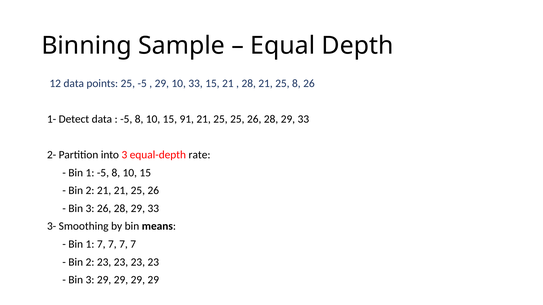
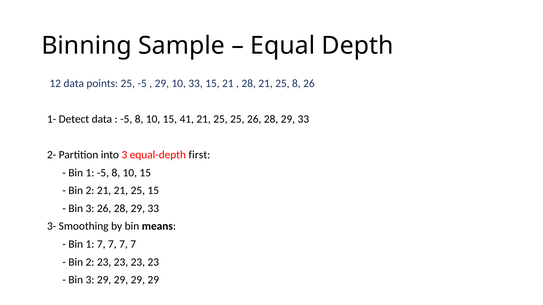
91: 91 -> 41 (187, 119)
rate: rate -> first (199, 155)
21 25 26: 26 -> 15 (153, 191)
